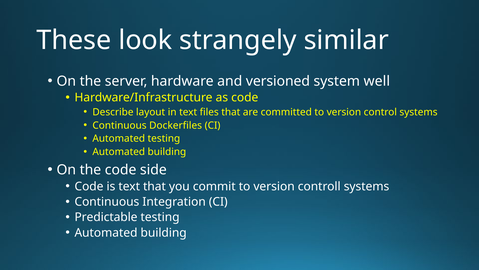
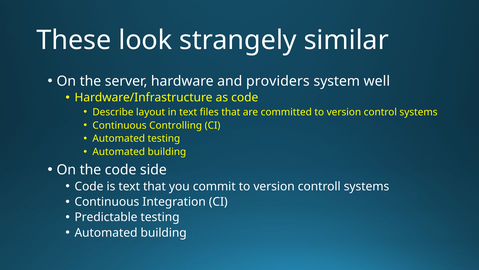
versioned: versioned -> providers (278, 81)
Dockerfiles: Dockerfiles -> Controlling (176, 125)
